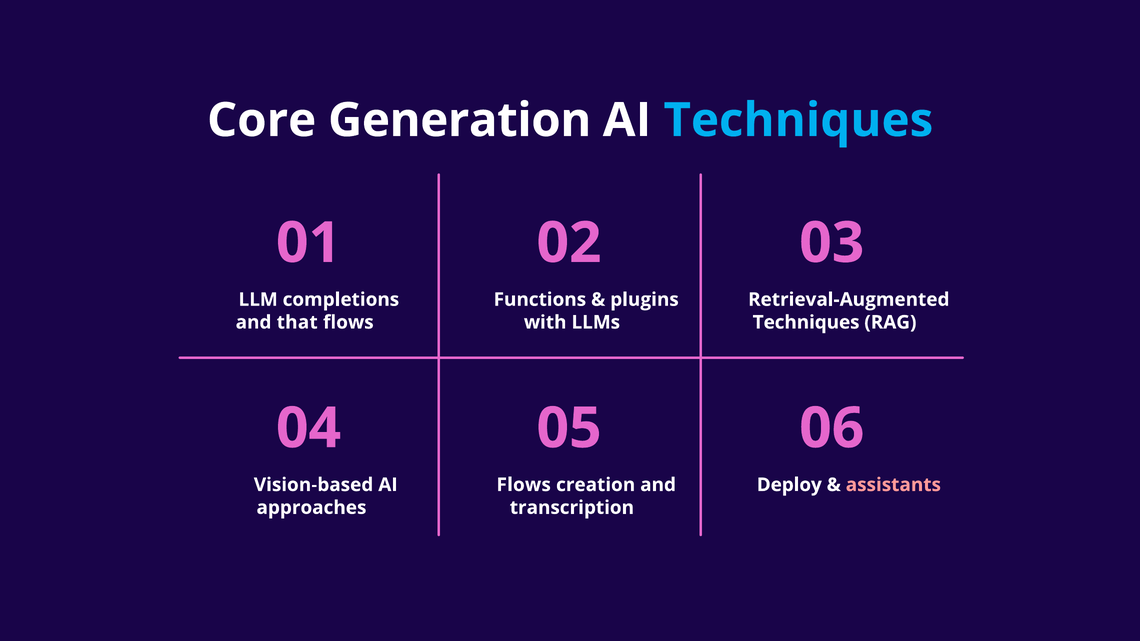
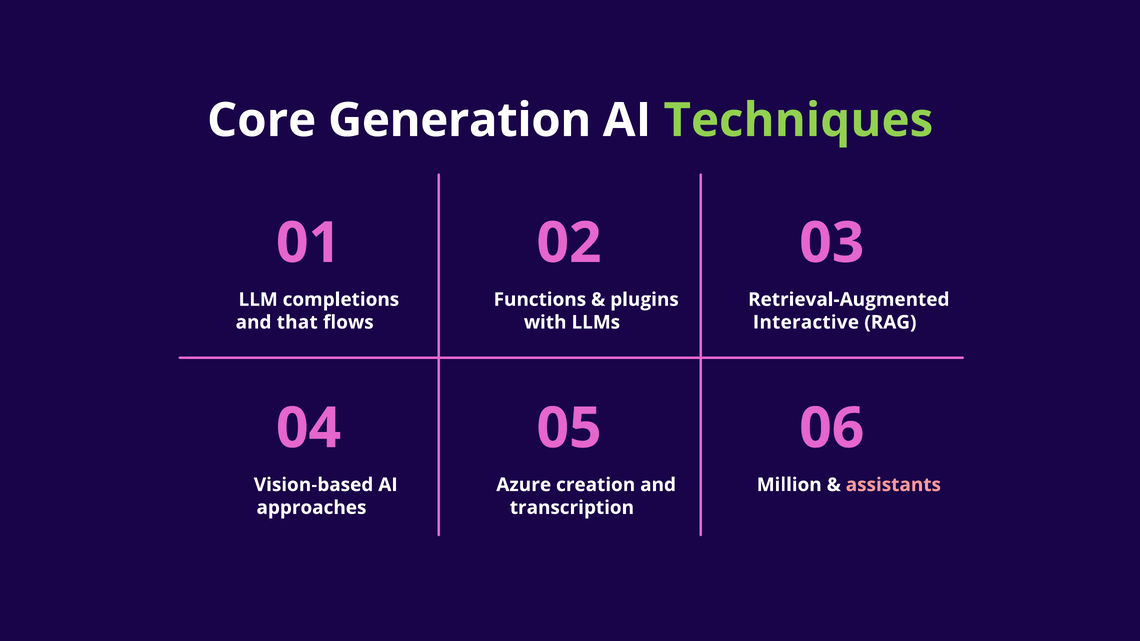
Techniques colour: light blue -> light green (798, 120)
Techniques: Techniques -> Interactive (806, 322)
Flows: Flows -> Azure (524, 485)
Deploy: Deploy -> Million (789, 485)
